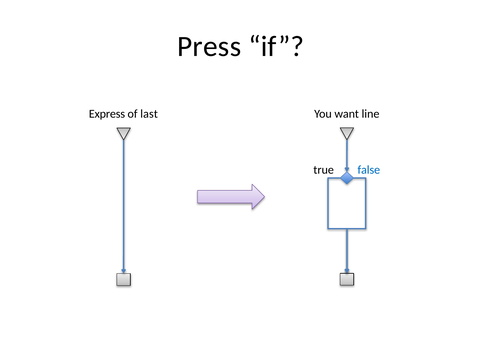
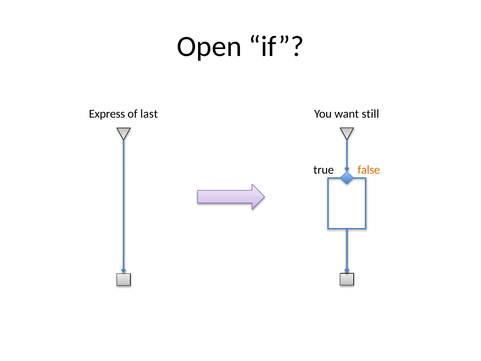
Press: Press -> Open (209, 47)
line: line -> still (370, 114)
false colour: blue -> orange (369, 170)
